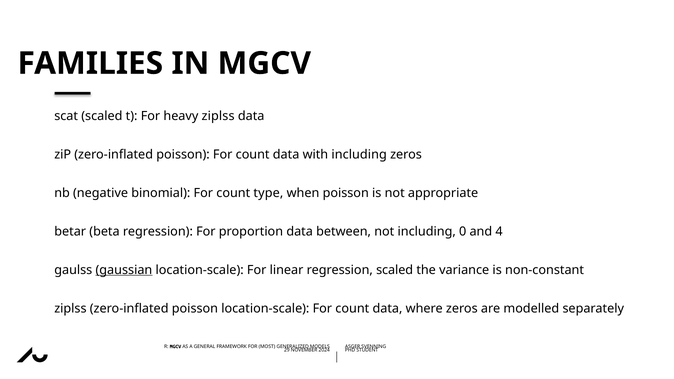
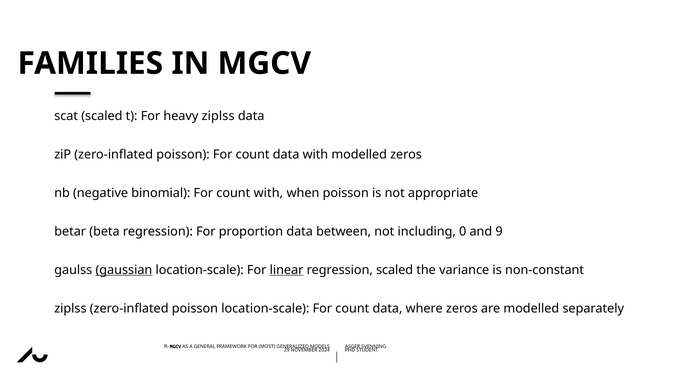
with including: including -> modelled (359, 155)
count type: type -> with (268, 193)
4: 4 -> 9 (499, 232)
linear underline: none -> present (287, 270)
